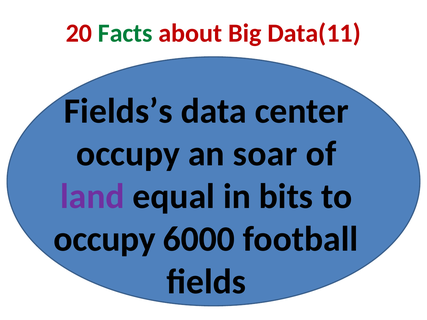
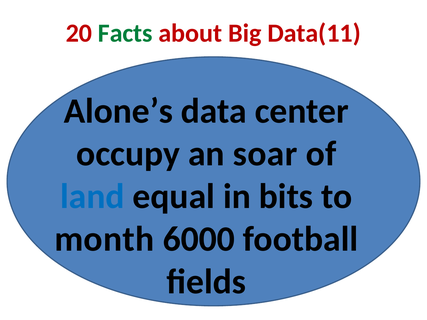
Fields’s: Fields’s -> Alone’s (118, 111)
land colour: purple -> blue (92, 197)
occupy: occupy -> month (104, 239)
